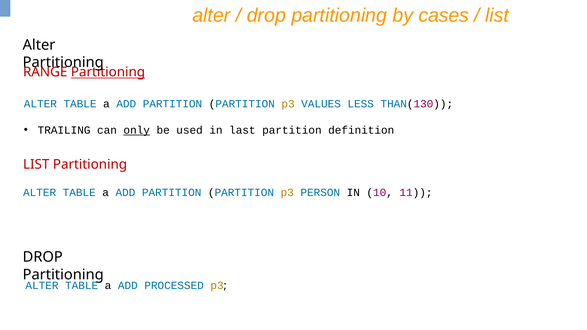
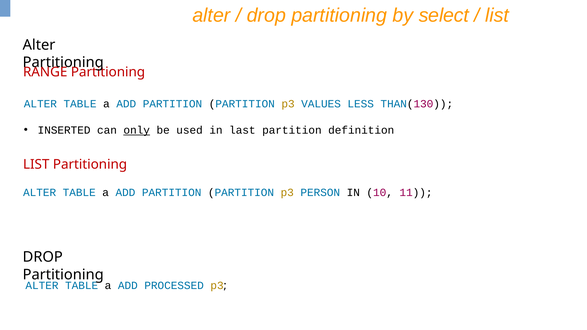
cases: cases -> select (444, 15)
Partitioning underline: present -> none (108, 72)
TRAILING: TRAILING -> INSERTED (64, 130)
